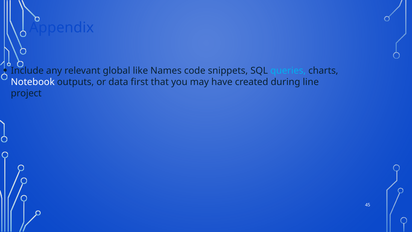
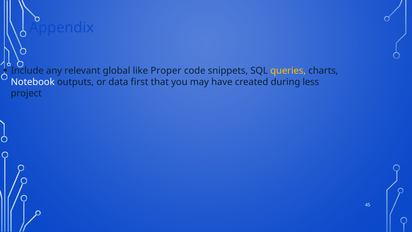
Names: Names -> Proper (166, 71)
queries colour: light blue -> yellow (288, 71)
line: line -> less (311, 82)
